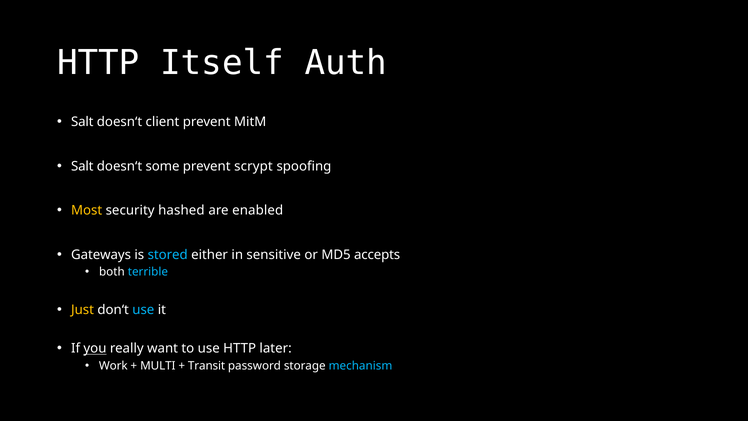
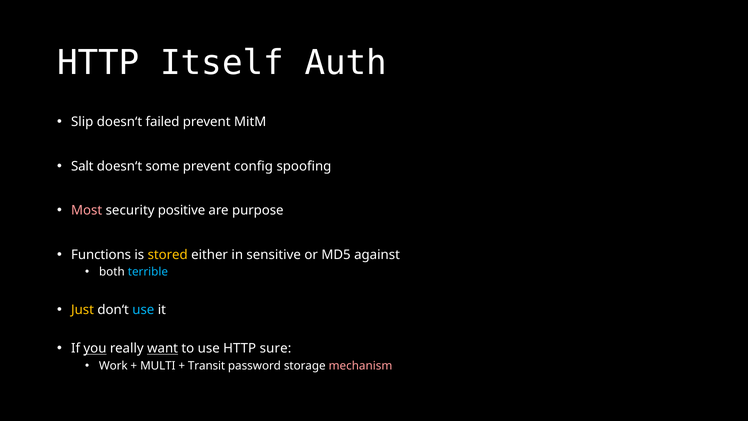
Salt: Salt -> Slip (82, 122)
client: client -> failed (163, 122)
scrypt: scrypt -> config (254, 166)
Most colour: yellow -> pink (87, 210)
hashed: hashed -> positive (182, 210)
enabled: enabled -> purpose (258, 210)
Gateways: Gateways -> Functions (101, 255)
stored colour: light blue -> yellow (168, 255)
accepts: accepts -> against (377, 255)
want underline: none -> present (163, 348)
later: later -> sure (276, 348)
mechanism colour: light blue -> pink (360, 366)
